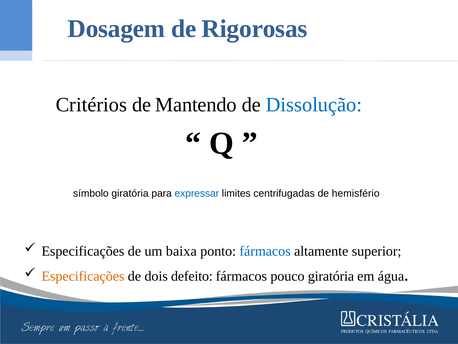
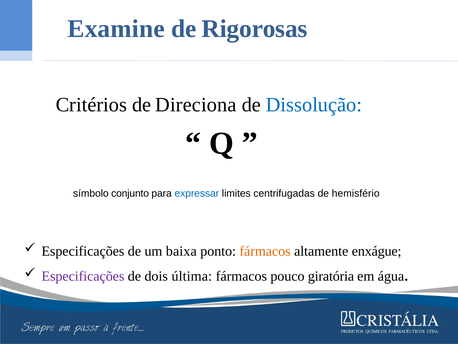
Dosagem: Dosagem -> Examine (116, 29)
Mantendo: Mantendo -> Direciona (196, 105)
símbolo giratória: giratória -> conjunto (130, 193)
fármacos colour: blue -> orange (265, 251)
superior: superior -> enxágue (377, 251)
Especificações colour: orange -> purple (83, 276)
defeito: defeito -> última (192, 276)
